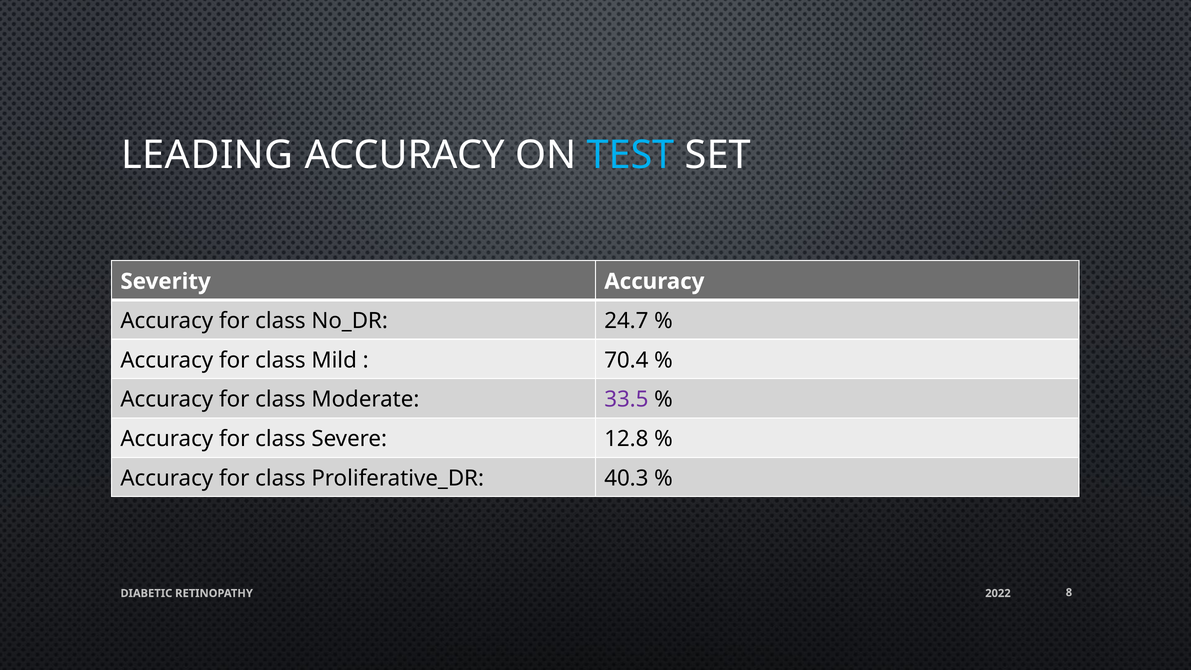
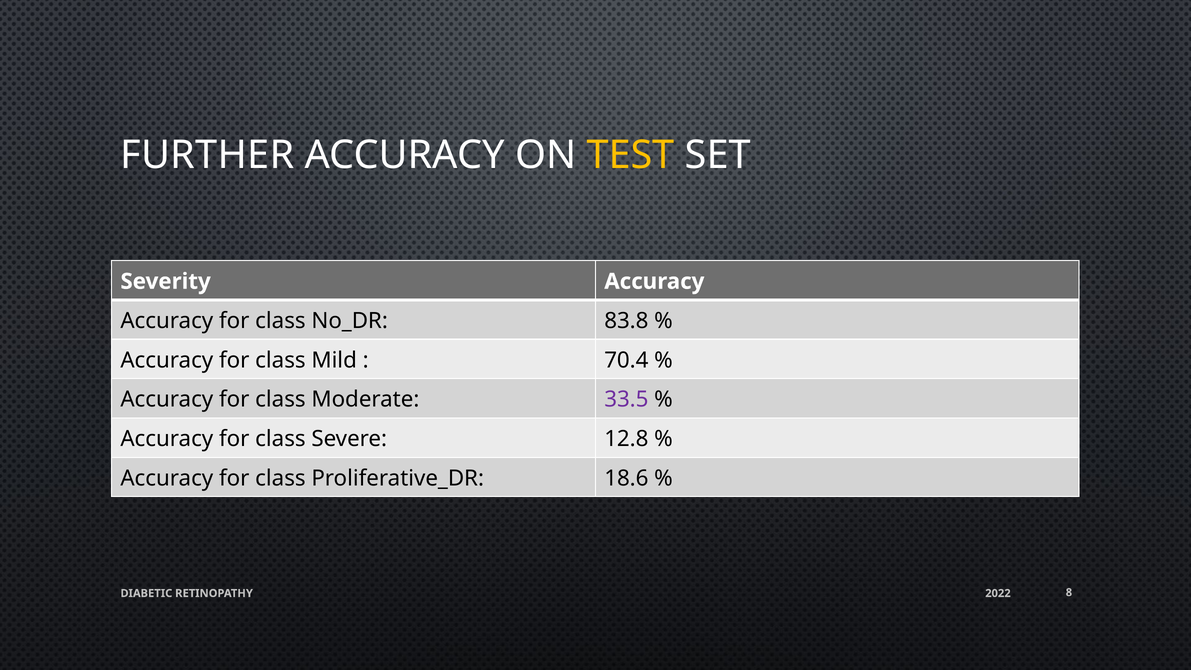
LEADING: LEADING -> FURTHER (207, 155)
TEST colour: light blue -> yellow (631, 155)
24.7: 24.7 -> 83.8 (626, 321)
40.3: 40.3 -> 18.6 (626, 478)
